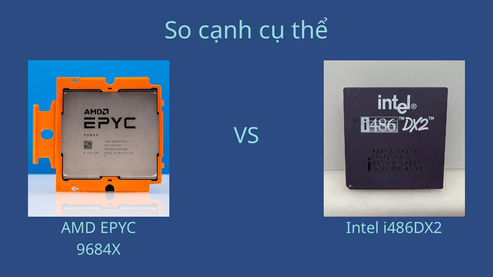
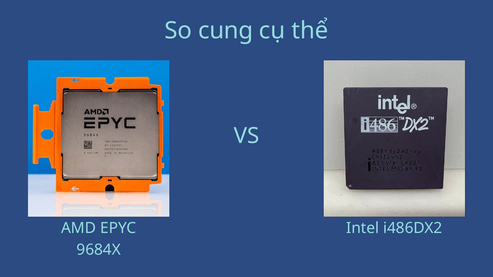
cạnh: cạnh -> cung (226, 31)
